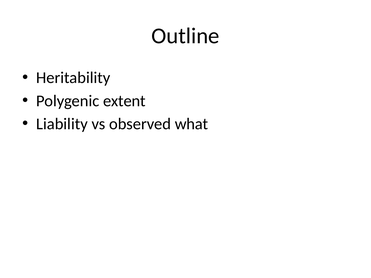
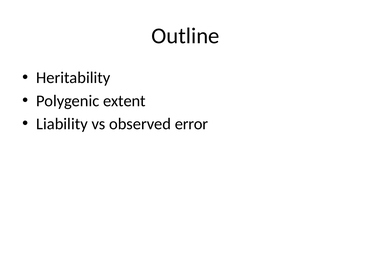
what: what -> error (191, 124)
